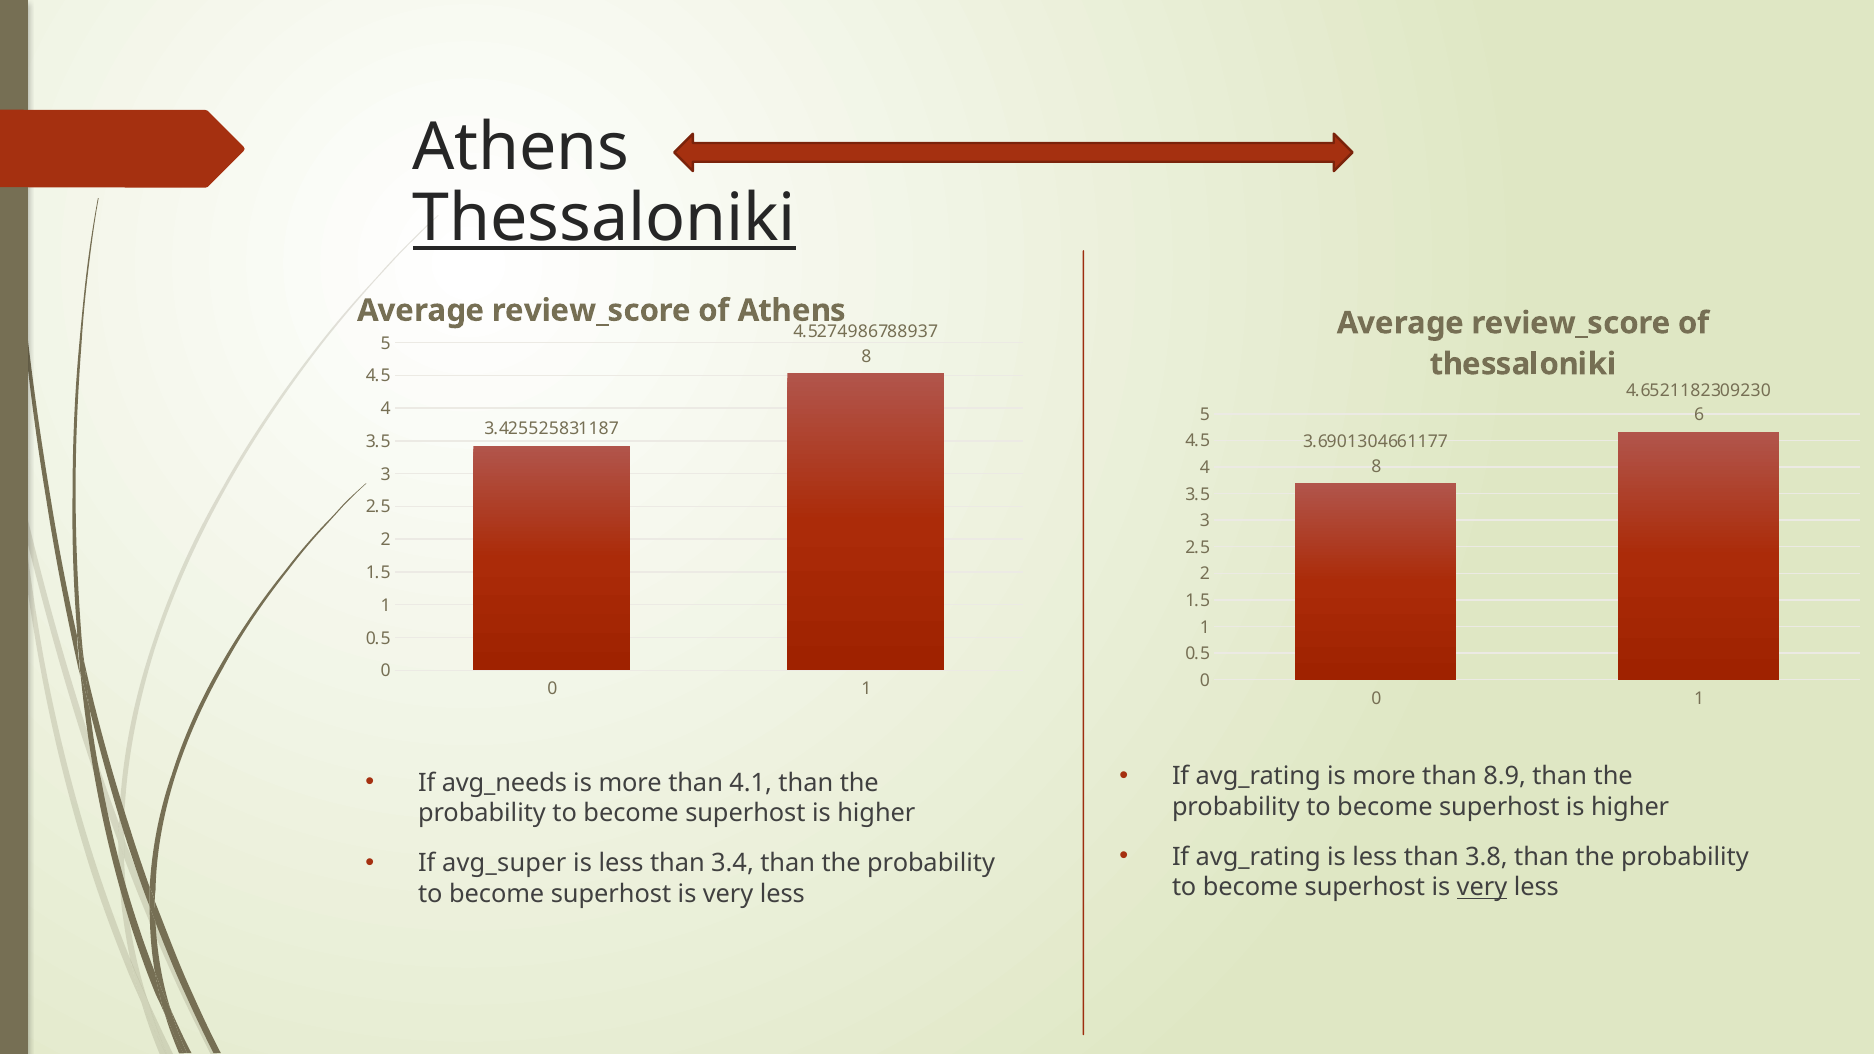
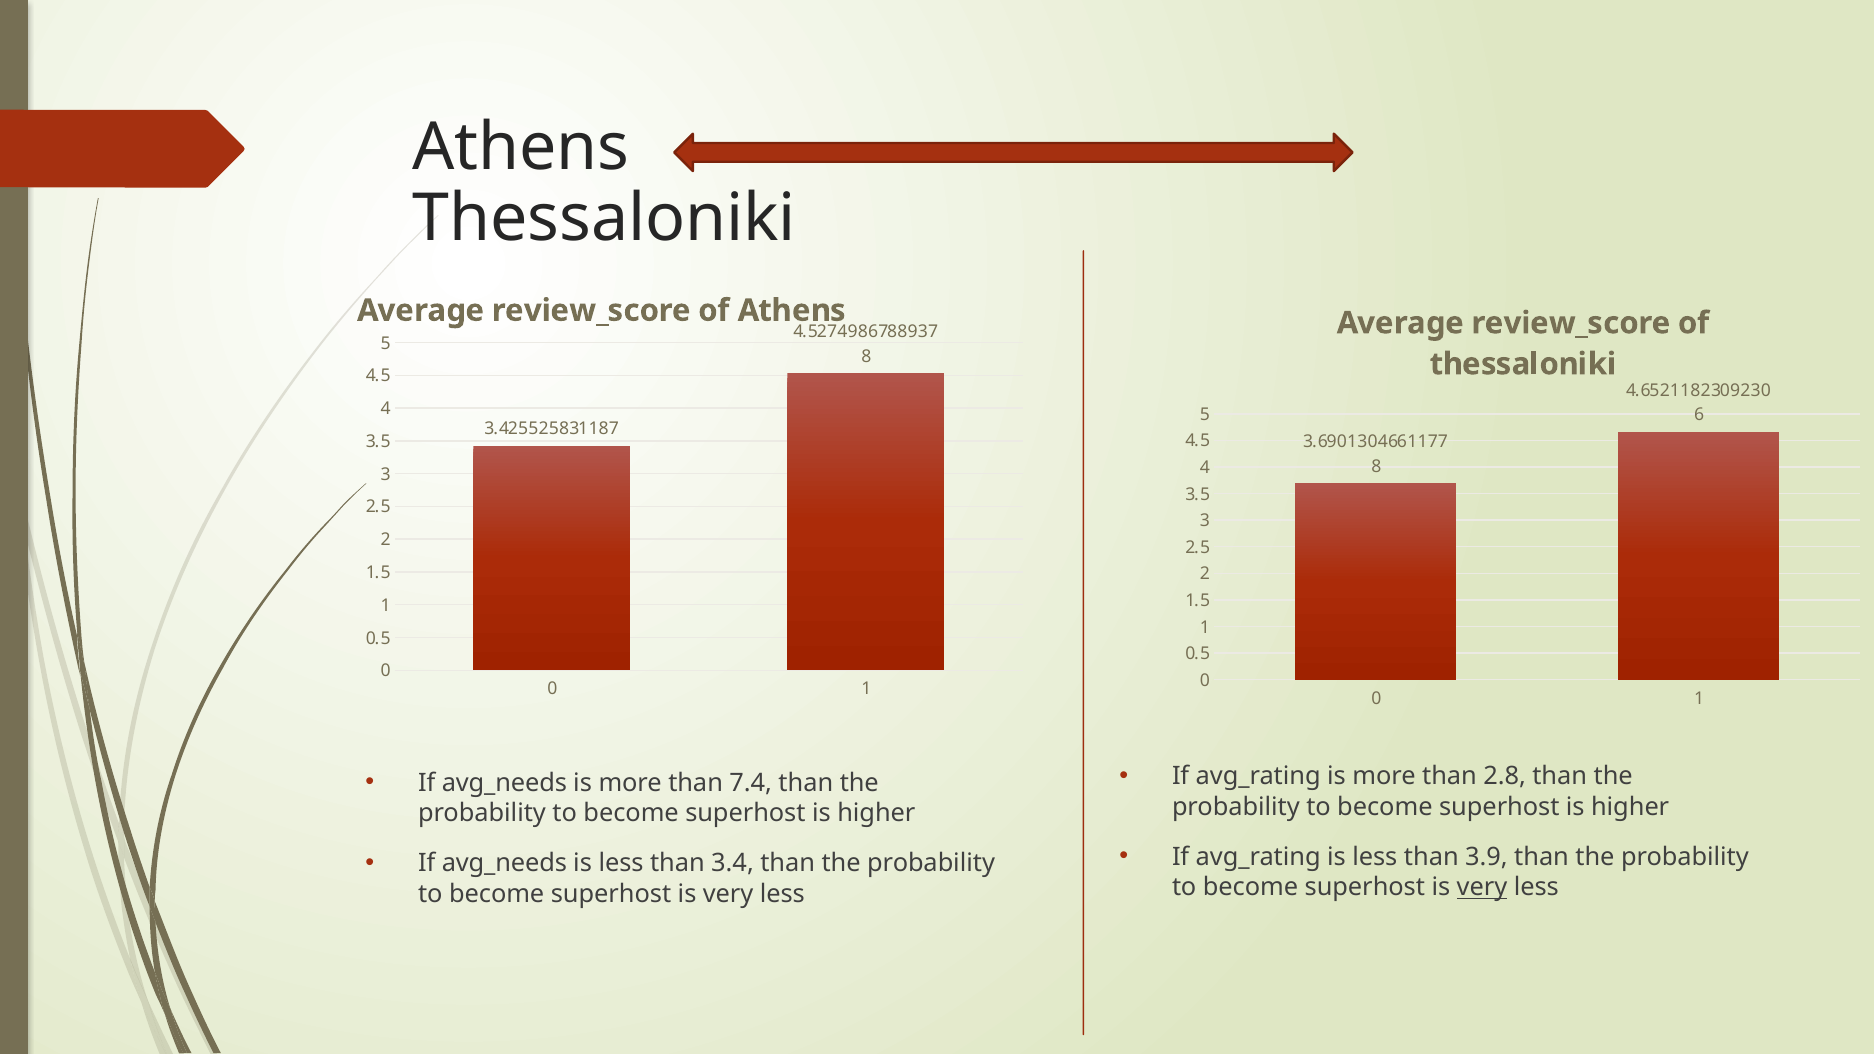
Thessaloniki underline: present -> none (604, 219)
8.9: 8.9 -> 2.8 (1505, 777)
4.1: 4.1 -> 7.4 (751, 783)
3.8: 3.8 -> 3.9 (1486, 857)
avg_super: avg_super -> avg_needs (504, 863)
